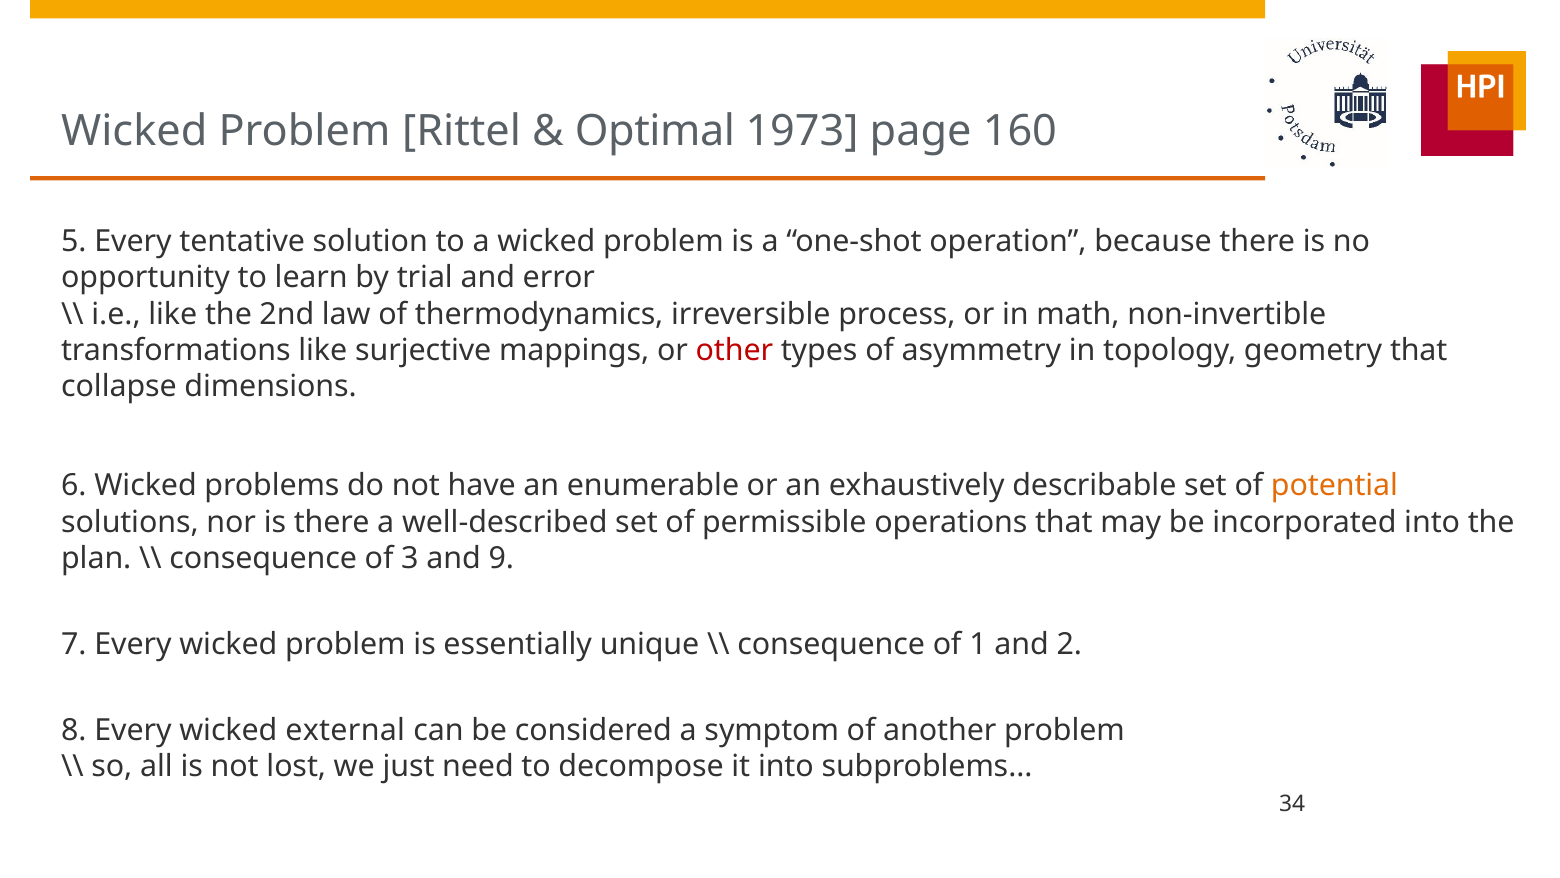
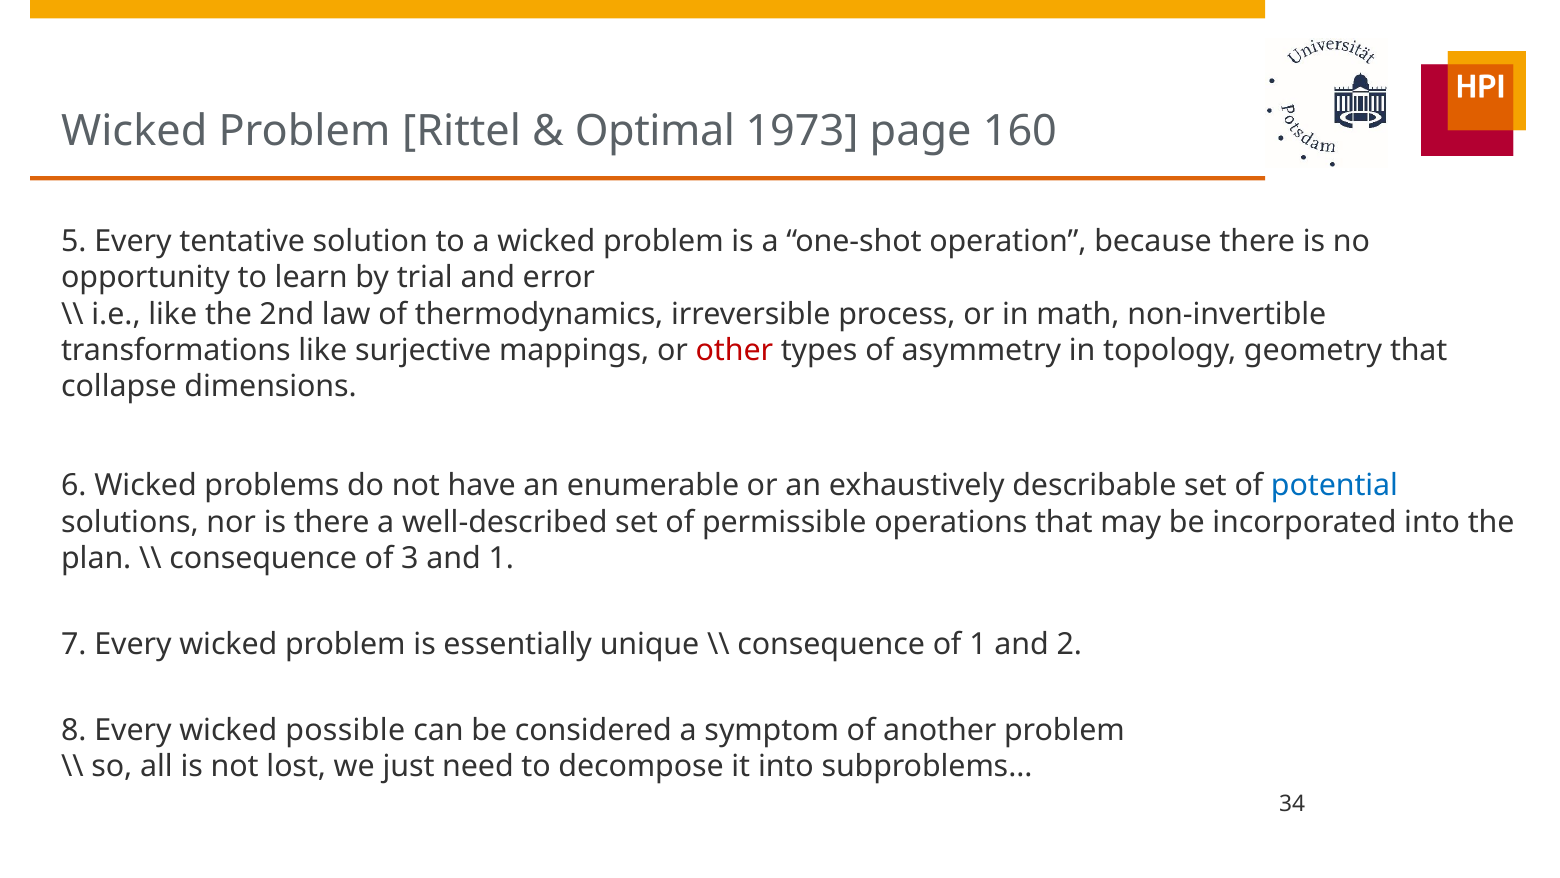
potential colour: orange -> blue (1335, 485)
and 9: 9 -> 1 (501, 558)
external: external -> possible (345, 730)
